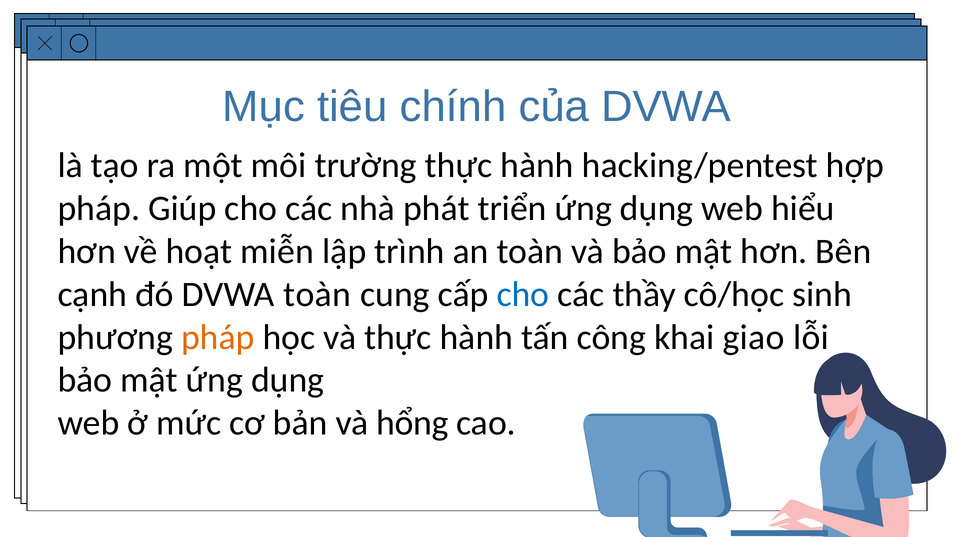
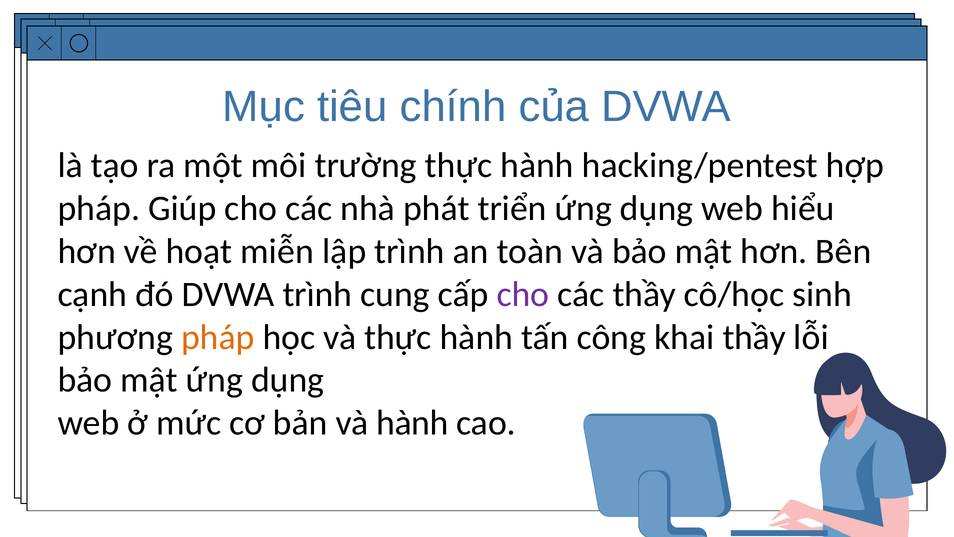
DVWA toàn: toàn -> trình (317, 294)
cho colour: blue -> purple (523, 294)
khai giao: giao -> thầy (754, 337)
và hổng: hổng -> hành (412, 423)
